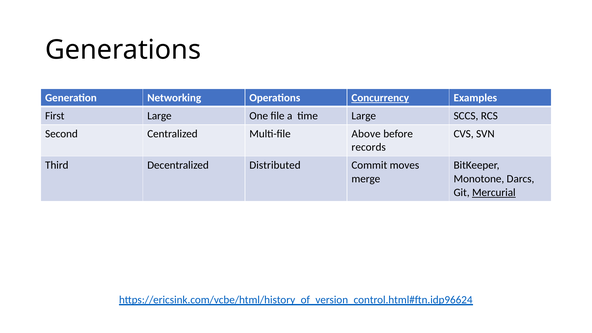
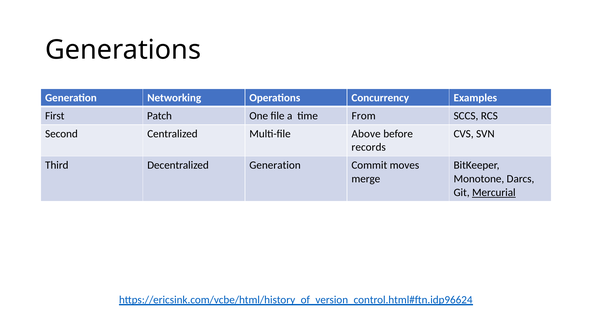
Concurrency underline: present -> none (380, 98)
First Large: Large -> Patch (159, 116)
time Large: Large -> From (364, 116)
Decentralized Distributed: Distributed -> Generation (275, 165)
